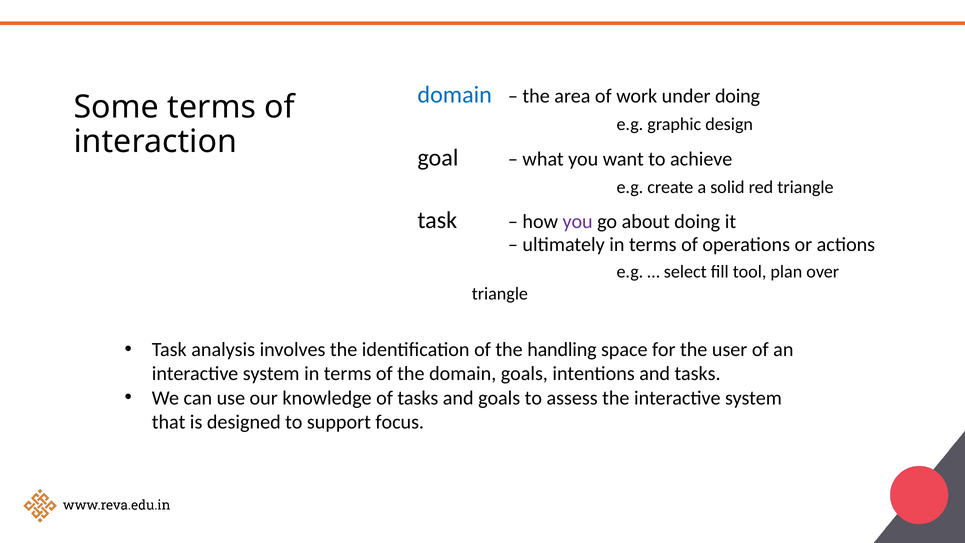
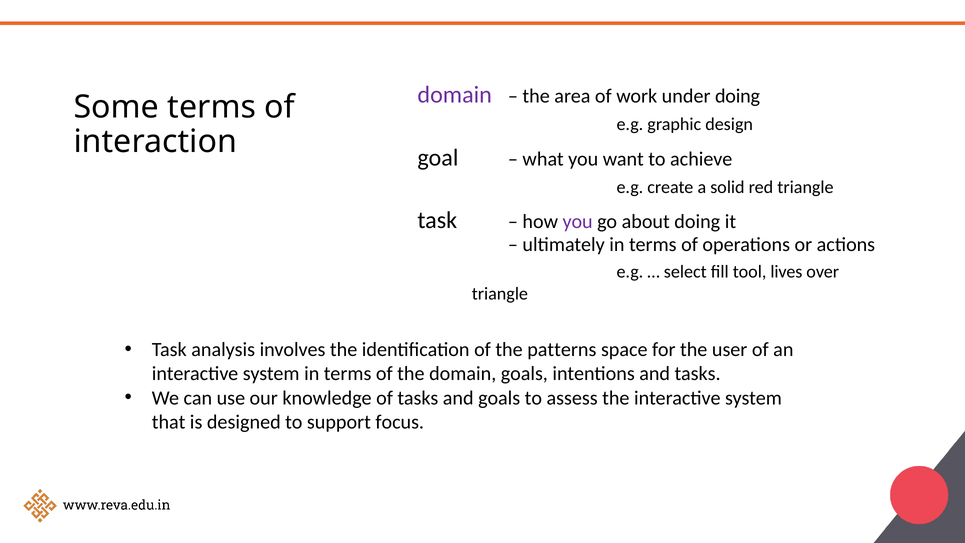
domain colour: blue -> purple (455, 95)
plan: plan -> lives (786, 272)
handling: handling -> patterns (562, 349)
